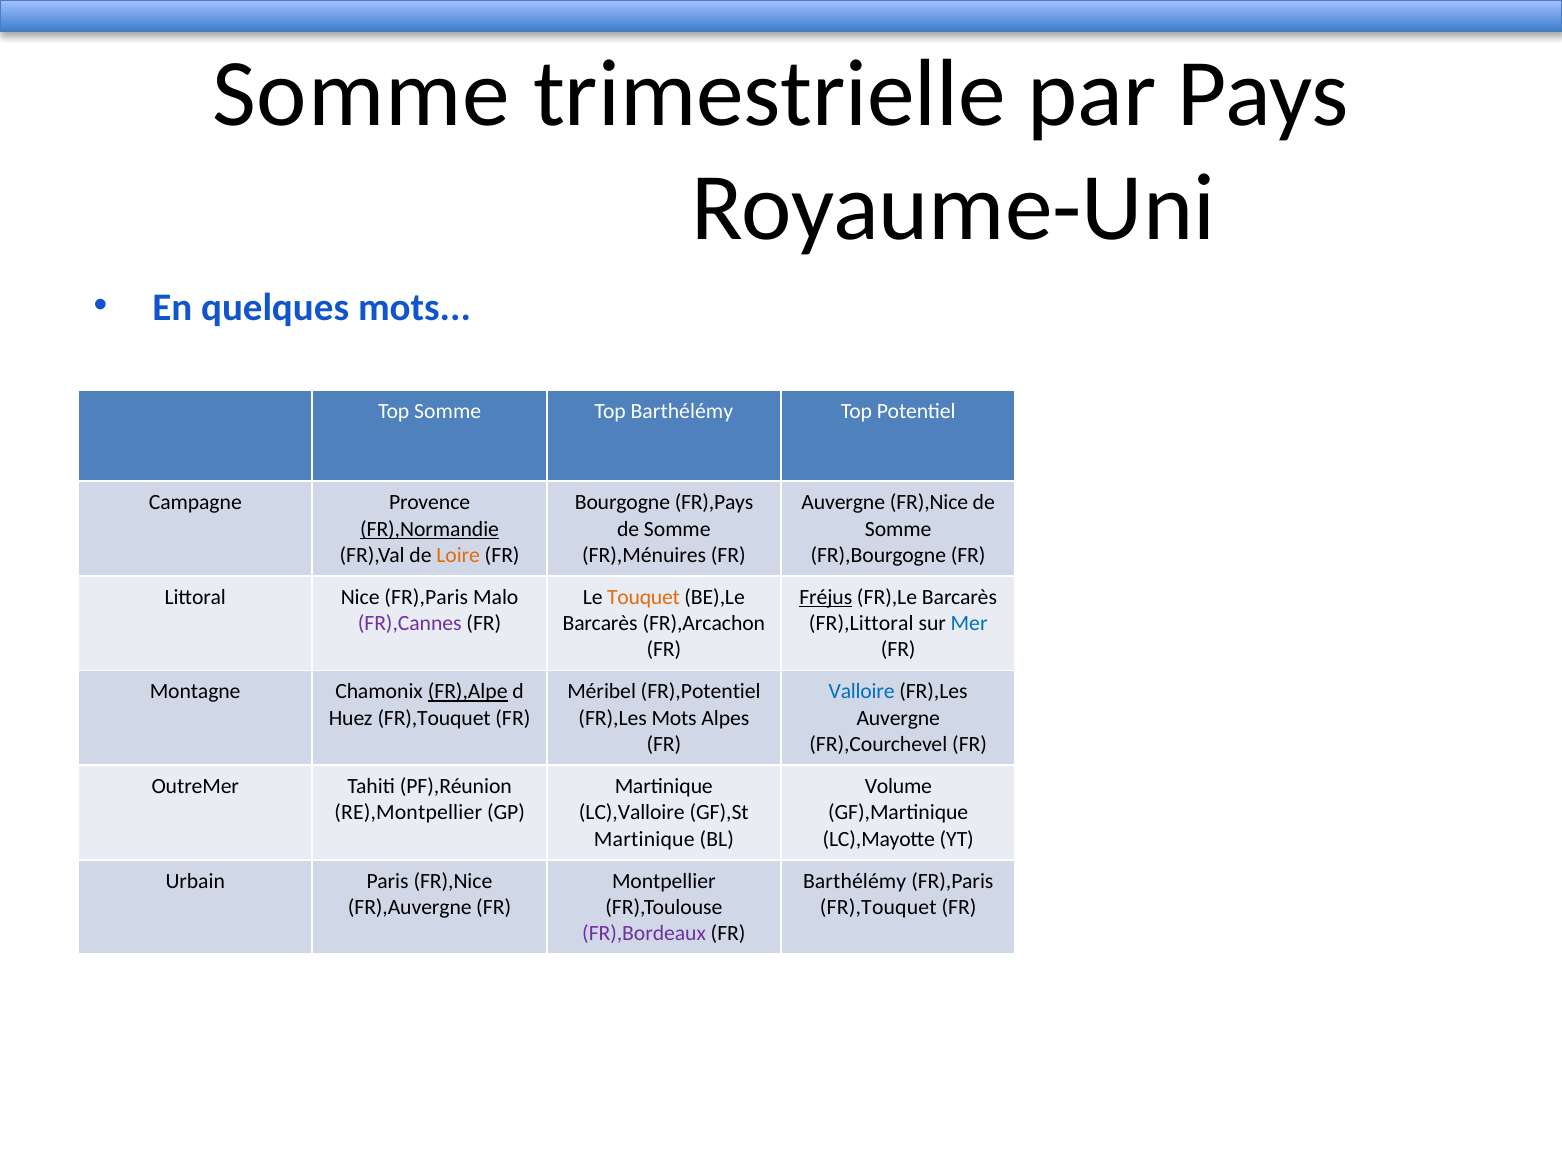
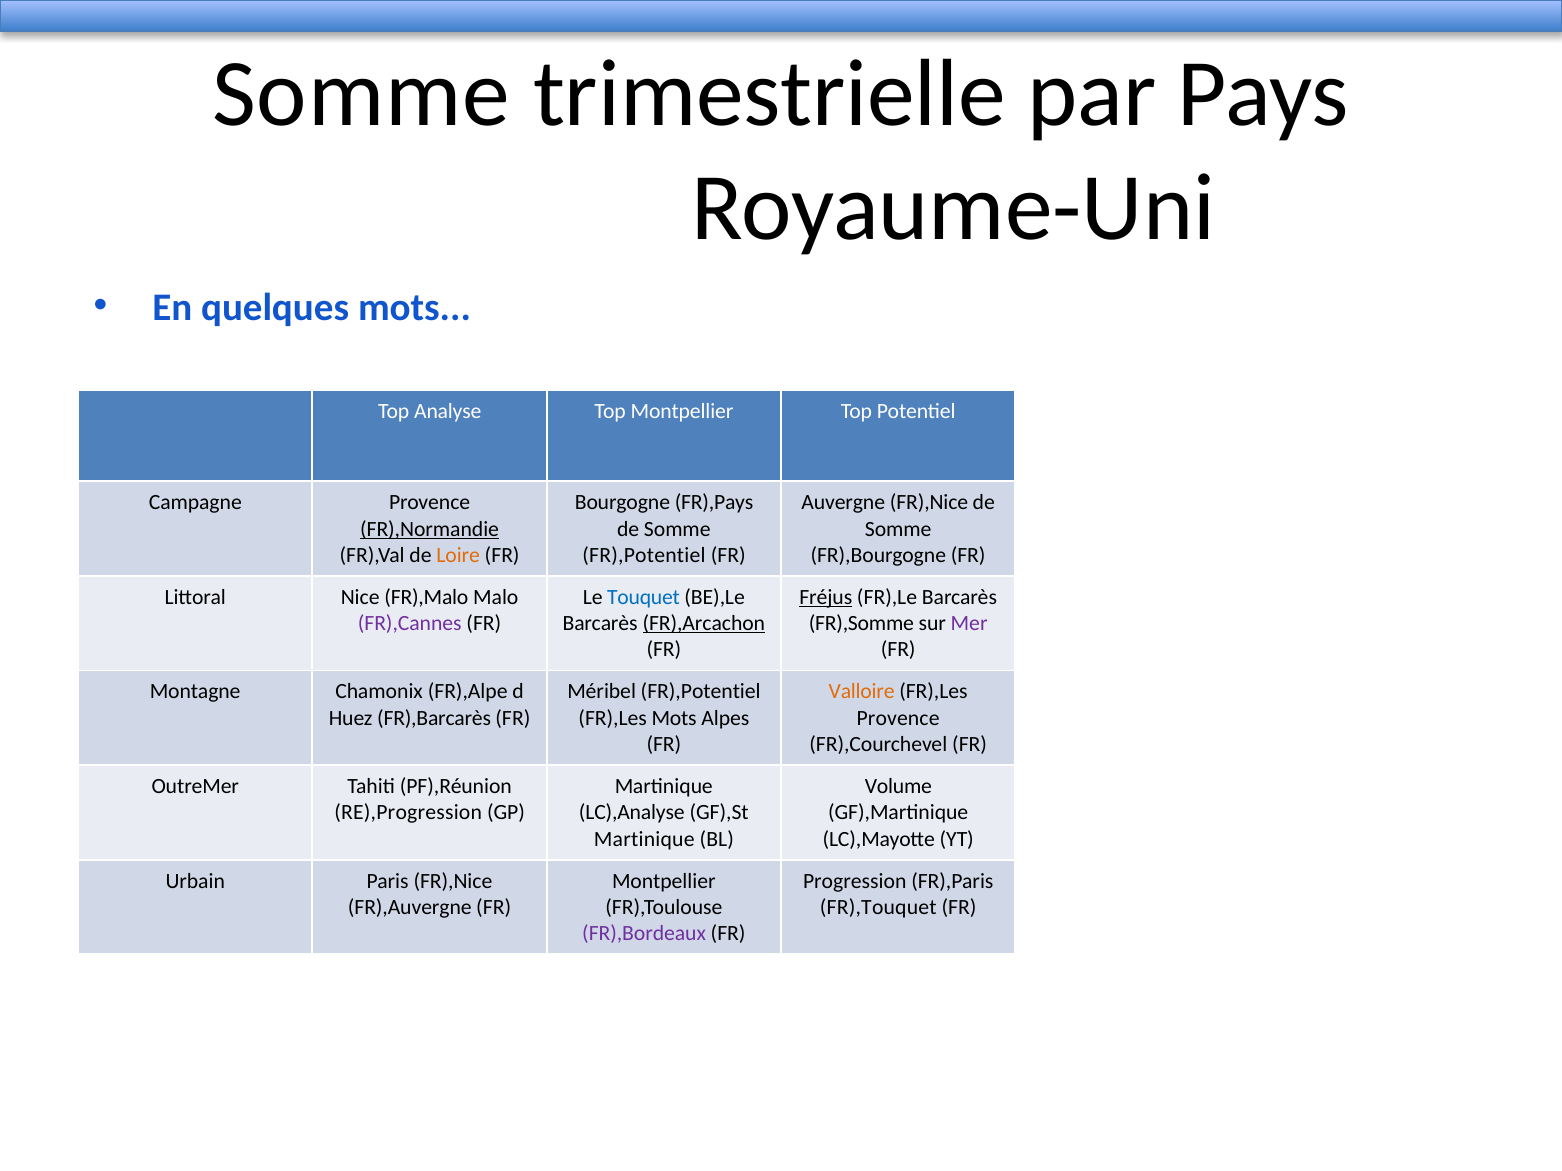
Top Somme: Somme -> Analyse (448, 412)
Top Barthélémy: Barthélémy -> Montpellier (682, 412)
FR),Ménuires: FR),Ménuires -> FR),Potentiel (644, 555)
Nice FR),Paris: FR),Paris -> FR),Malo (426, 597)
Touquet colour: orange -> blue (644, 597)
FR),Arcachon underline: none -> present (704, 624)
FR),Littoral: FR),Littoral -> FR),Somme (861, 624)
Mer colour: blue -> purple (969, 624)
FR),Alpe underline: present -> none (468, 692)
Valloire colour: blue -> orange (862, 692)
Huez FR),Touquet: FR),Touquet -> FR),Barcarès (434, 718)
Auvergne: Auvergne -> Provence (898, 718)
RE),Montpellier: RE),Montpellier -> RE),Progression (408, 813)
LC),Valloire: LC),Valloire -> LC),Analyse (632, 813)
Barthélémy: Barthélémy -> Progression (855, 881)
